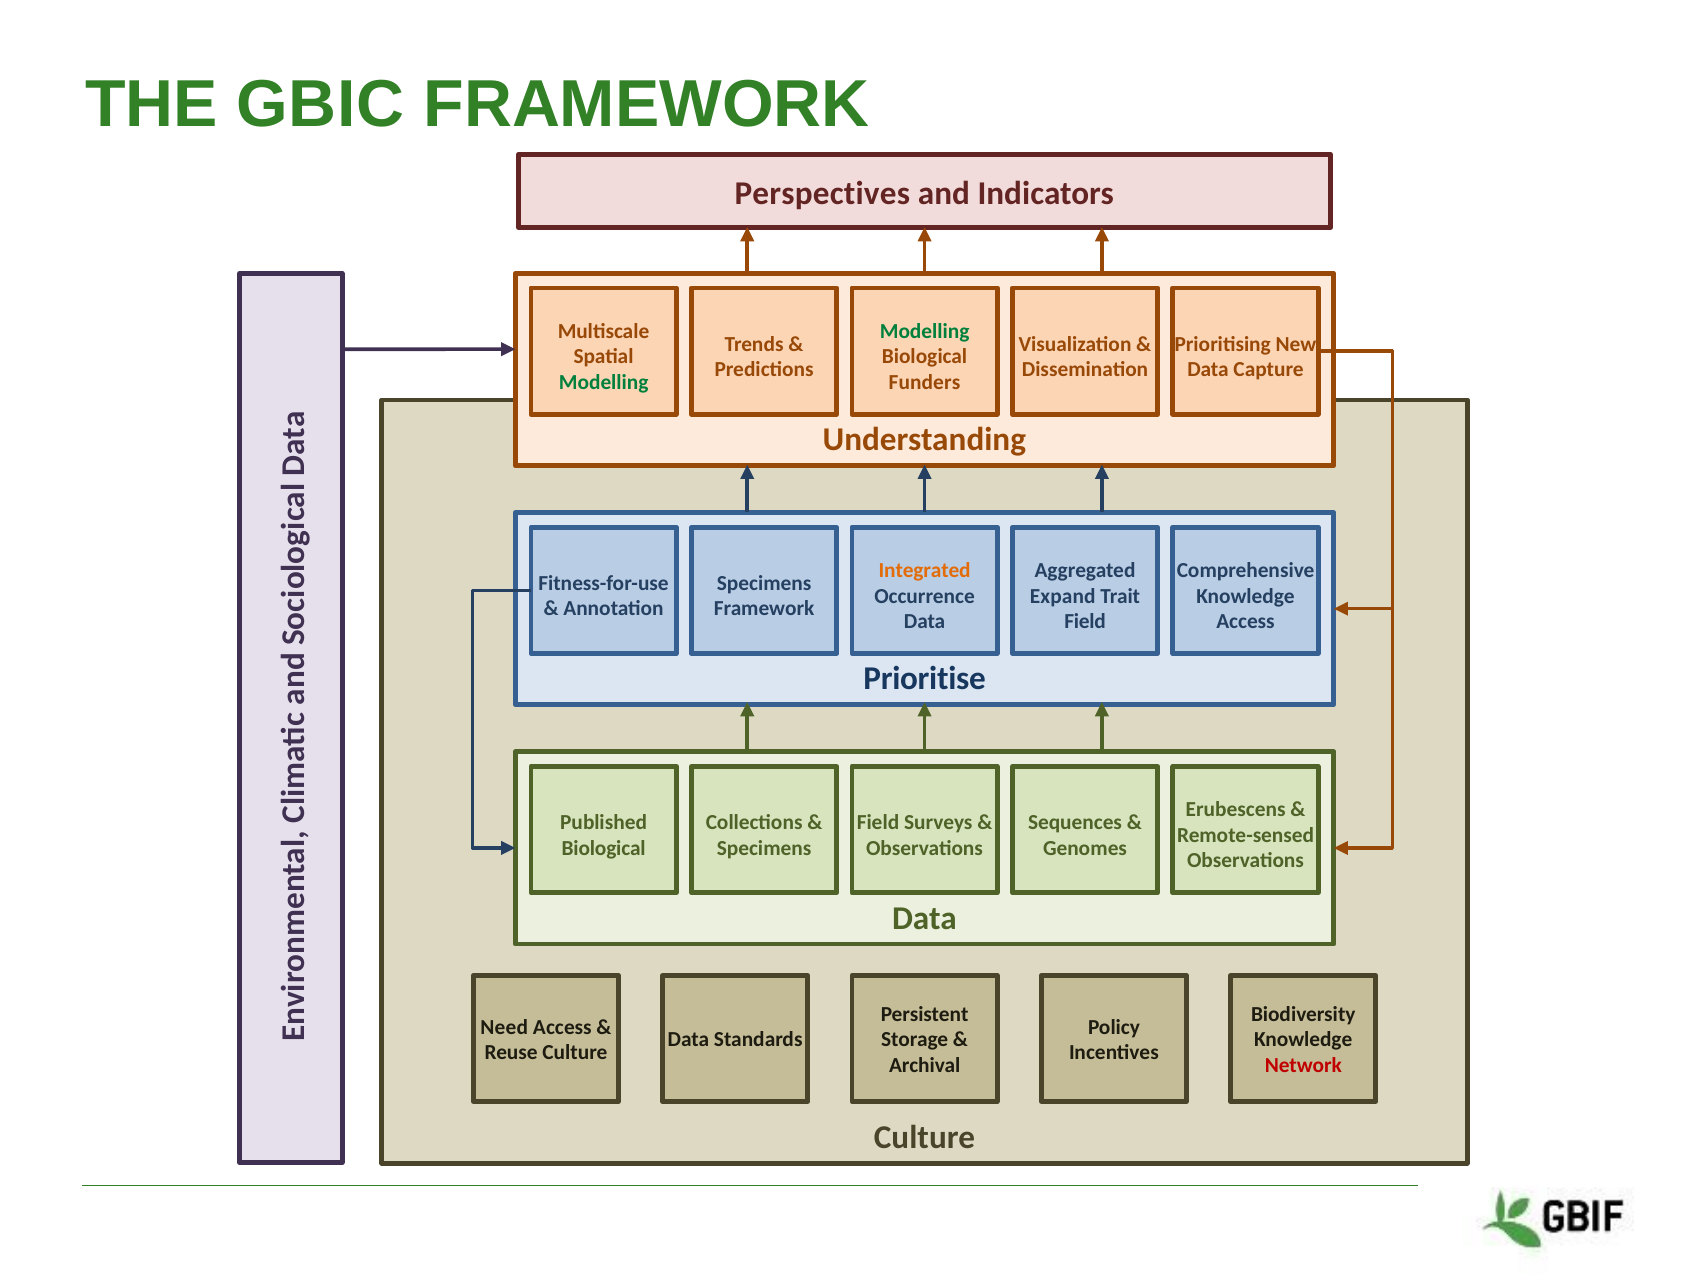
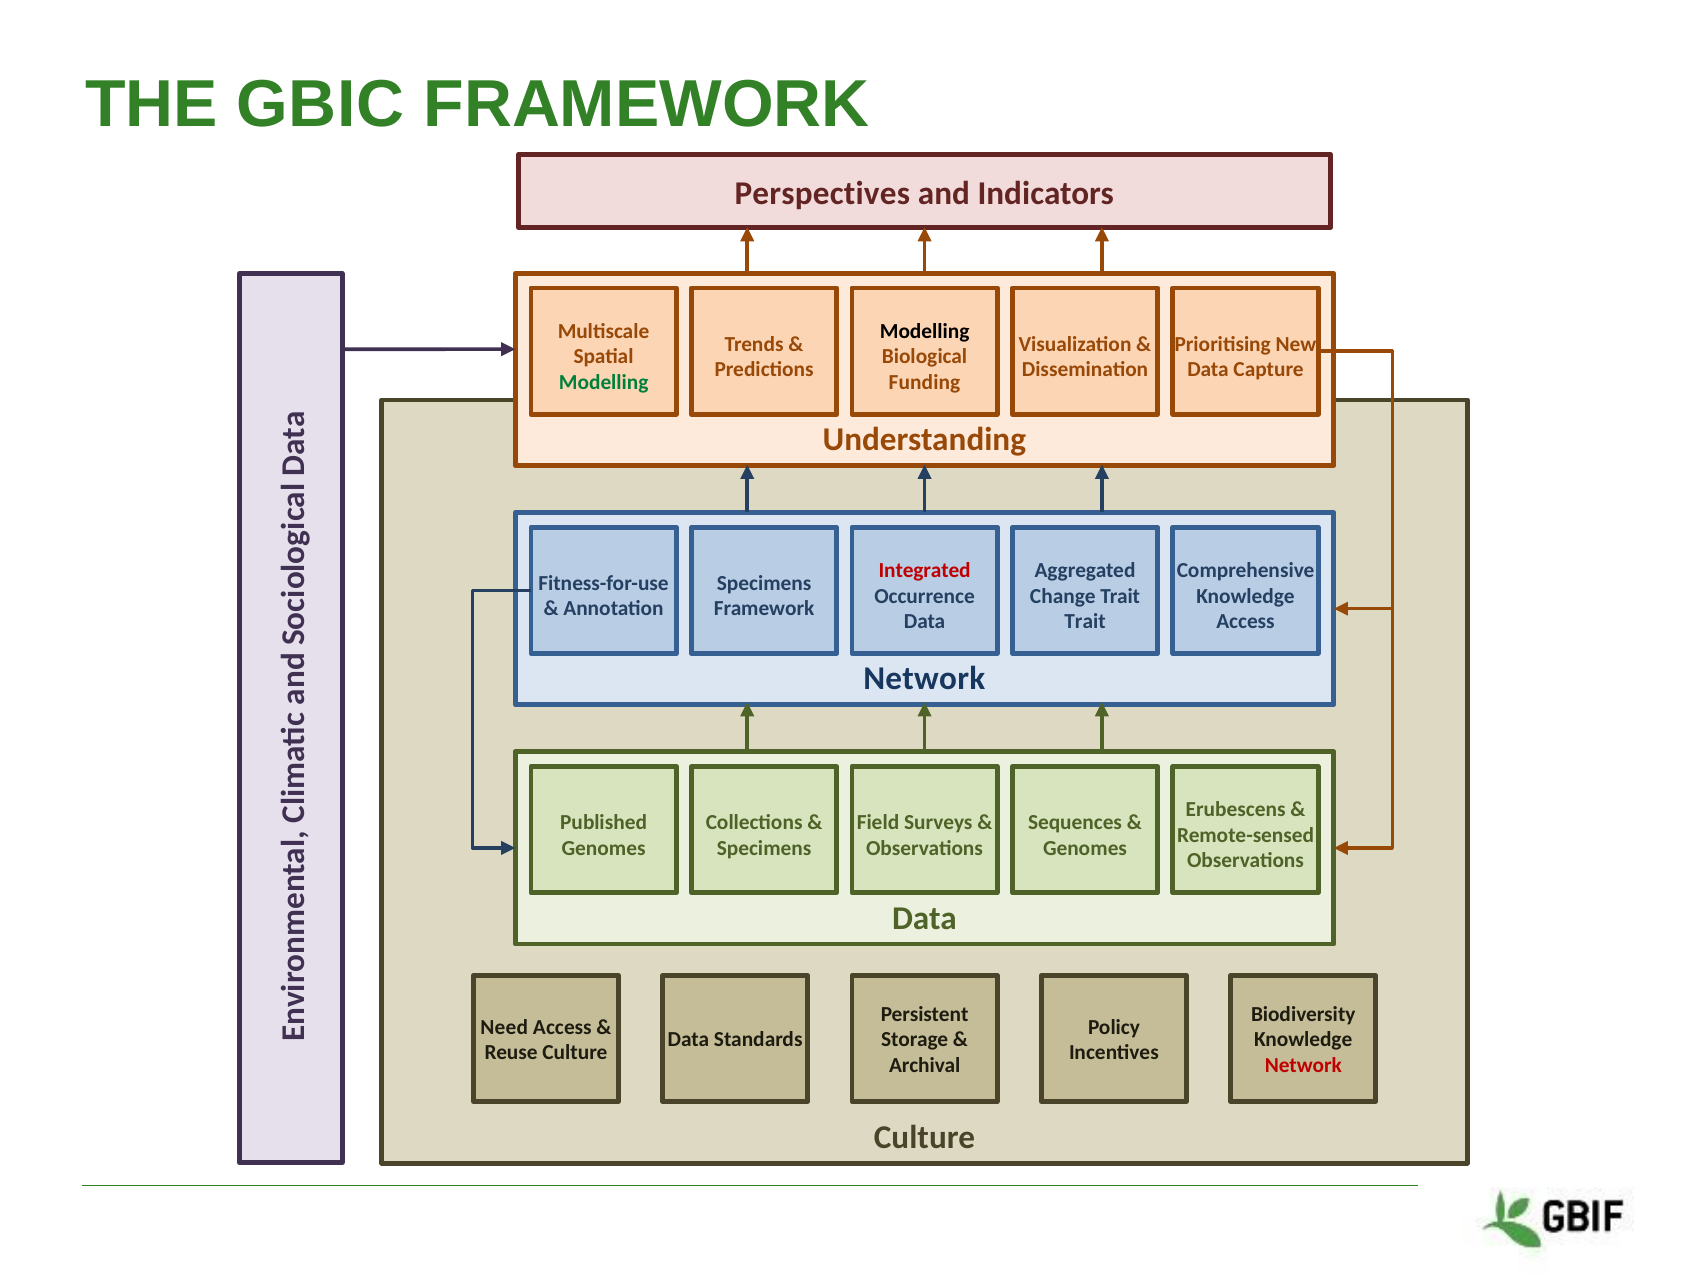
Modelling colour: green -> black (925, 331)
Funders: Funders -> Funding (924, 383)
Integrated colour: orange -> red (925, 570)
Expand: Expand -> Change (1063, 596)
Field: Field -> Trait (1085, 622)
Prioritise: Prioritise -> Network (924, 679)
Biological: Biological -> Genomes (604, 848)
